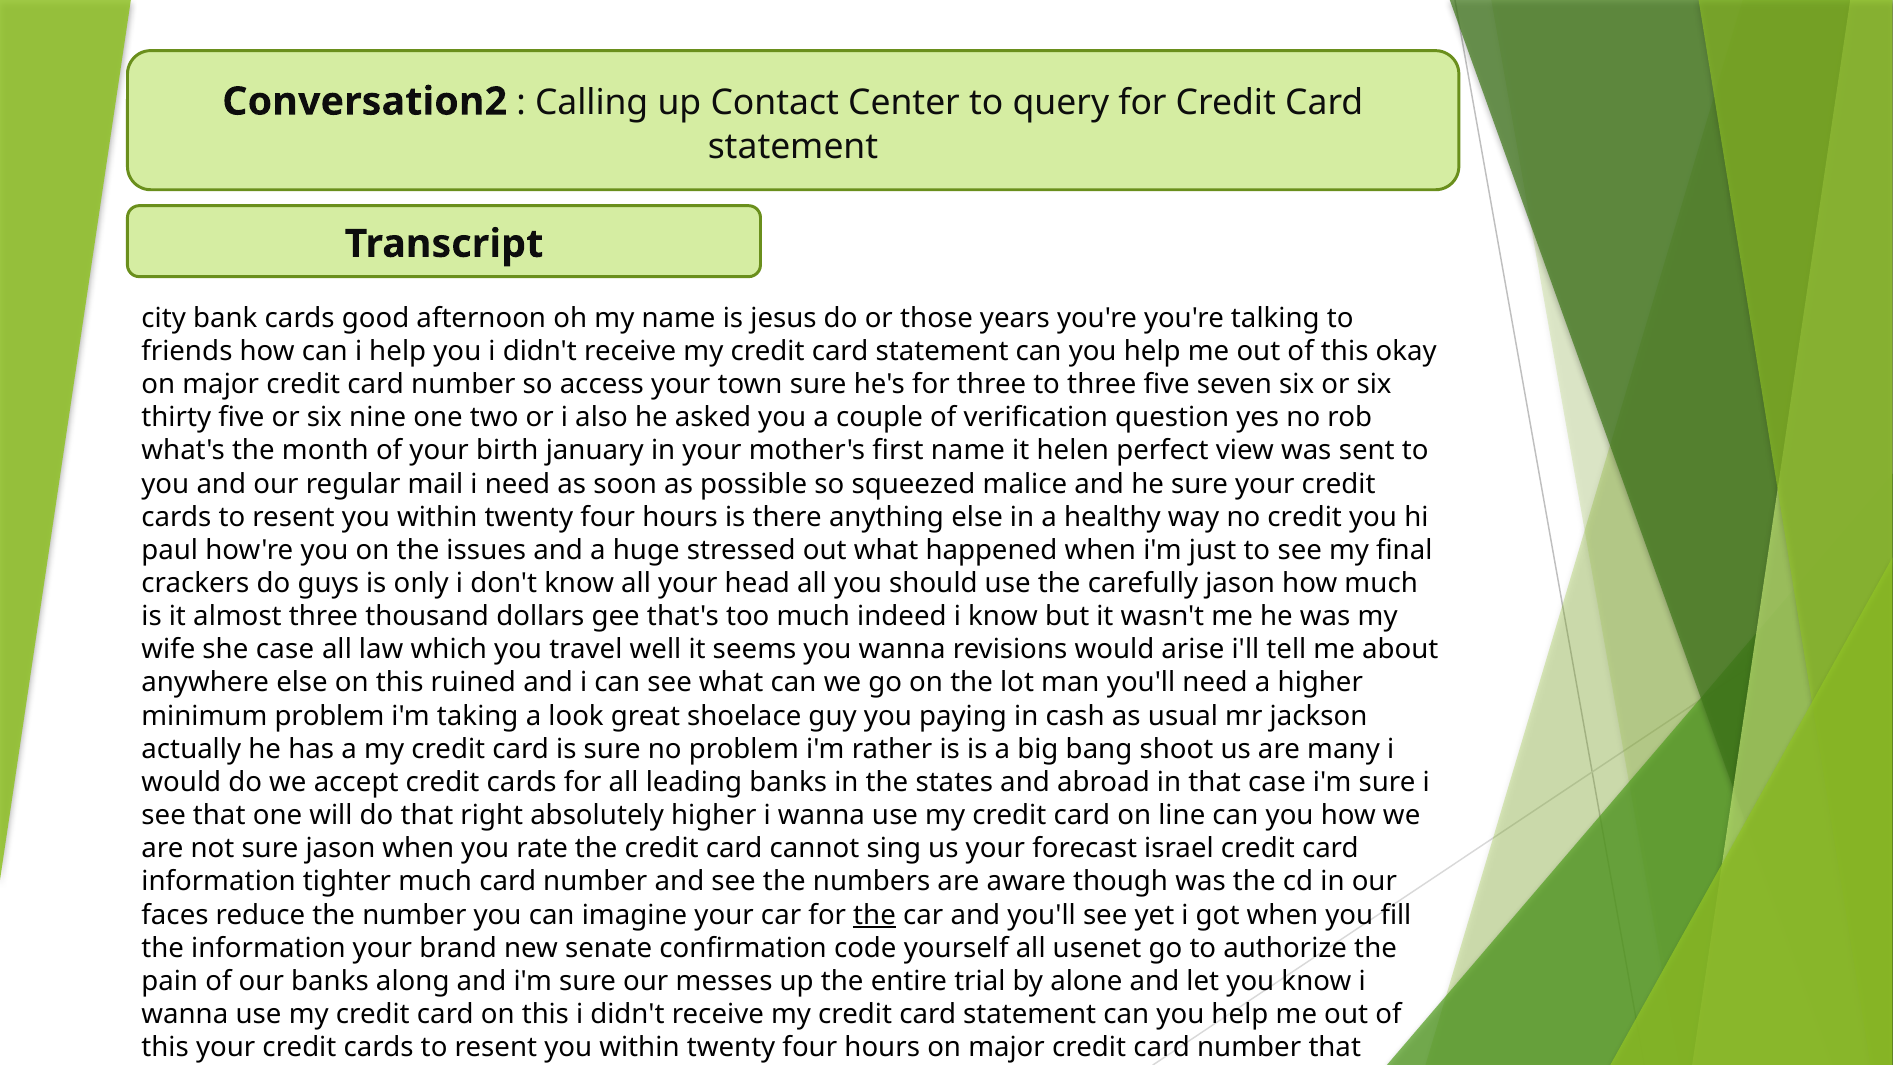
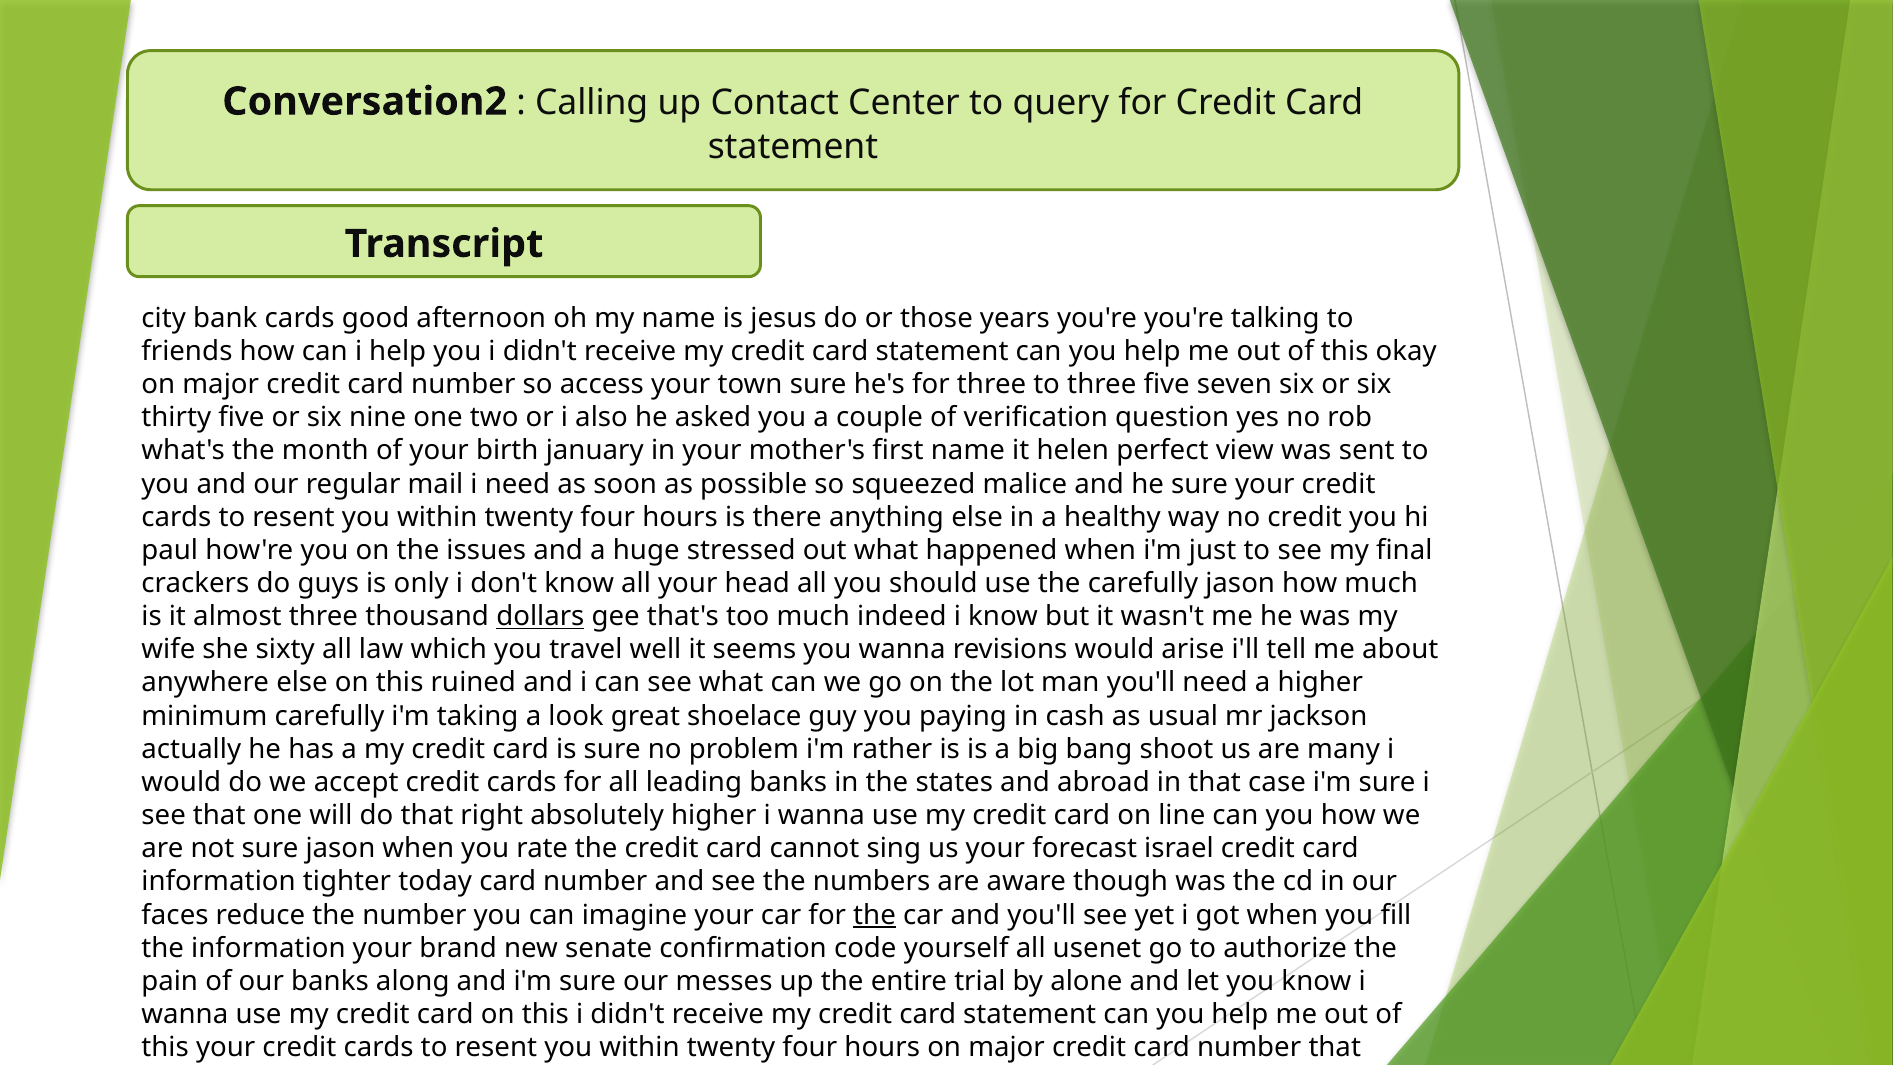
dollars underline: none -> present (540, 616)
she case: case -> sixty (285, 650)
minimum problem: problem -> carefully (330, 716)
tighter much: much -> today (435, 882)
